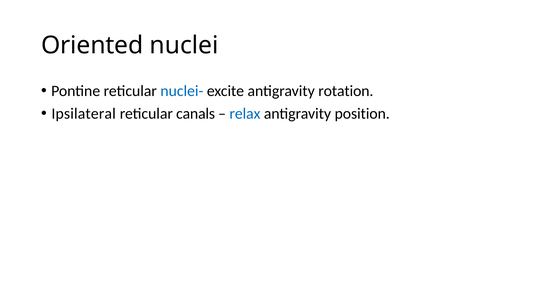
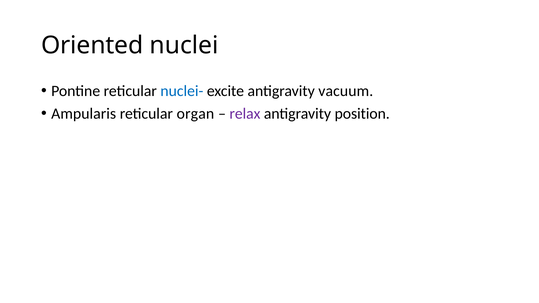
rotation: rotation -> vacuum (346, 91)
Ipsilateral: Ipsilateral -> Ampularis (84, 114)
canals: canals -> organ (195, 114)
relax colour: blue -> purple (245, 114)
